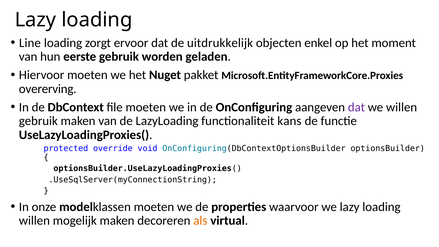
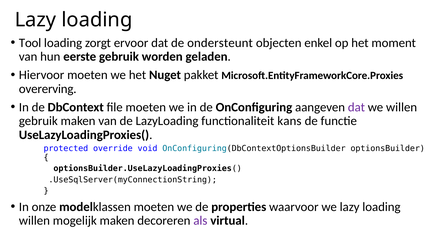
Line: Line -> Tool (30, 43)
uitdrukkelijk: uitdrukkelijk -> ondersteunt (220, 43)
als colour: orange -> purple (200, 221)
